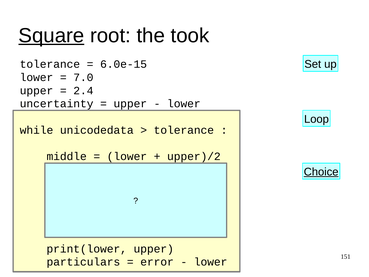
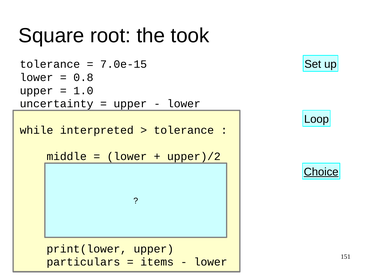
Square underline: present -> none (51, 36)
6.0e-15: 6.0e-15 -> 7.0e-15 (124, 64)
7.0: 7.0 -> 0.8 (83, 77)
2.4: 2.4 -> 1.0 (83, 90)
unicodedata: unicodedata -> interpreted (97, 130)
error: error -> items (157, 262)
